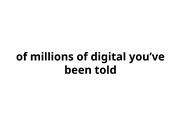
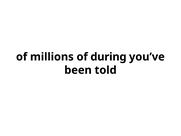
digital: digital -> during (108, 57)
